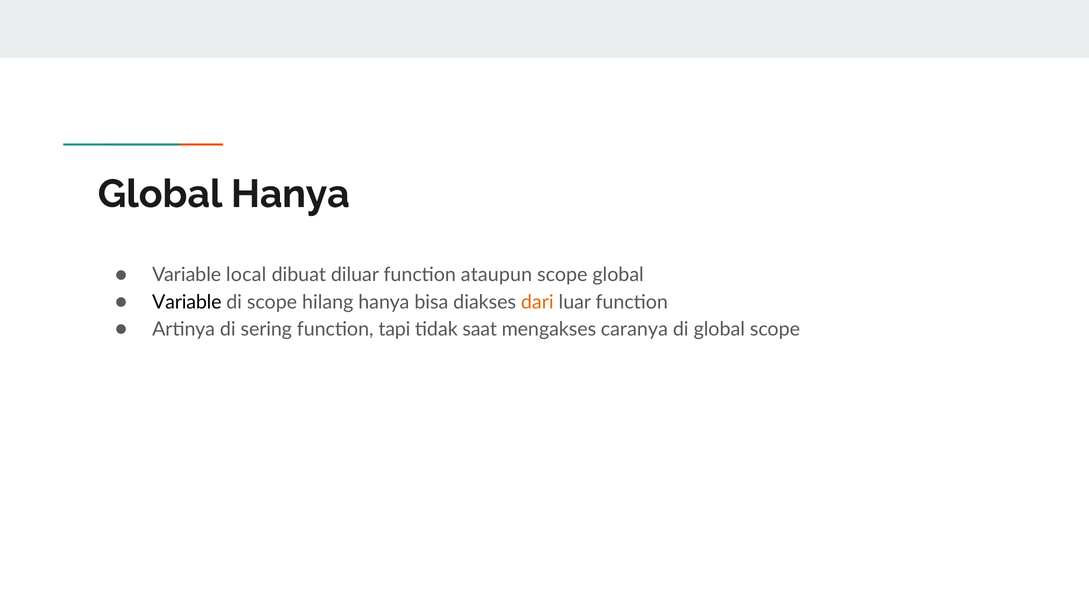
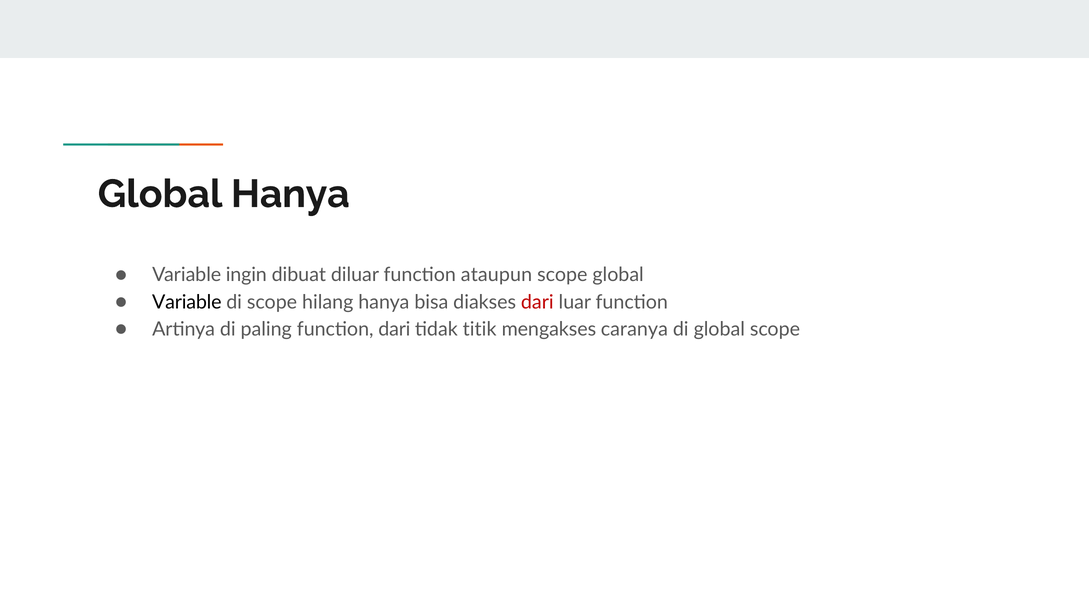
local: local -> ingin (246, 275)
dari colour: orange -> red (537, 302)
sering: sering -> paling (266, 329)
function tapi: tapi -> dari (394, 329)
saat: saat -> titik (480, 329)
